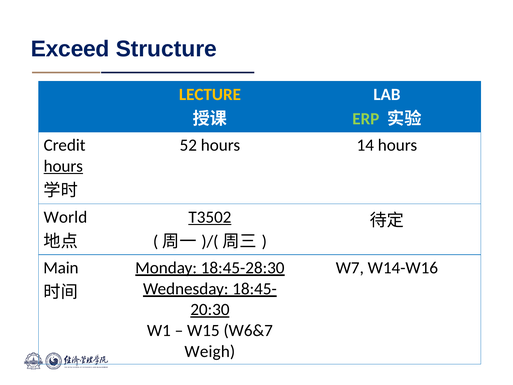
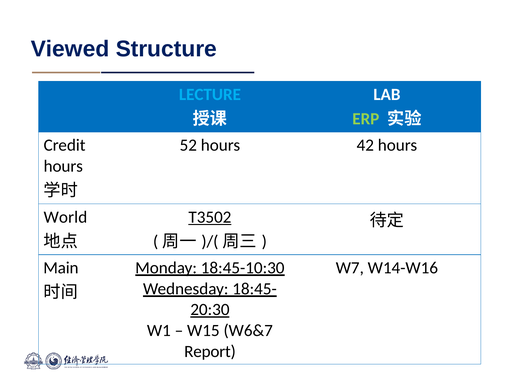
Exceed: Exceed -> Viewed (70, 49)
LECTURE colour: yellow -> light blue (210, 94)
14: 14 -> 42 (365, 145)
hours underline: present -> none (63, 166)
18:45-28:30: 18:45-28:30 -> 18:45-10:30 (243, 268)
Weigh: Weigh -> Report (210, 351)
